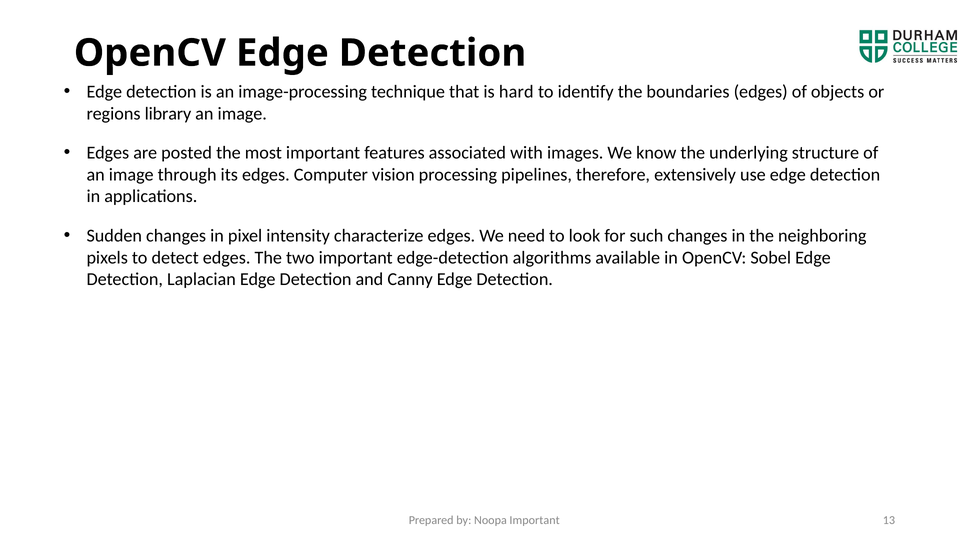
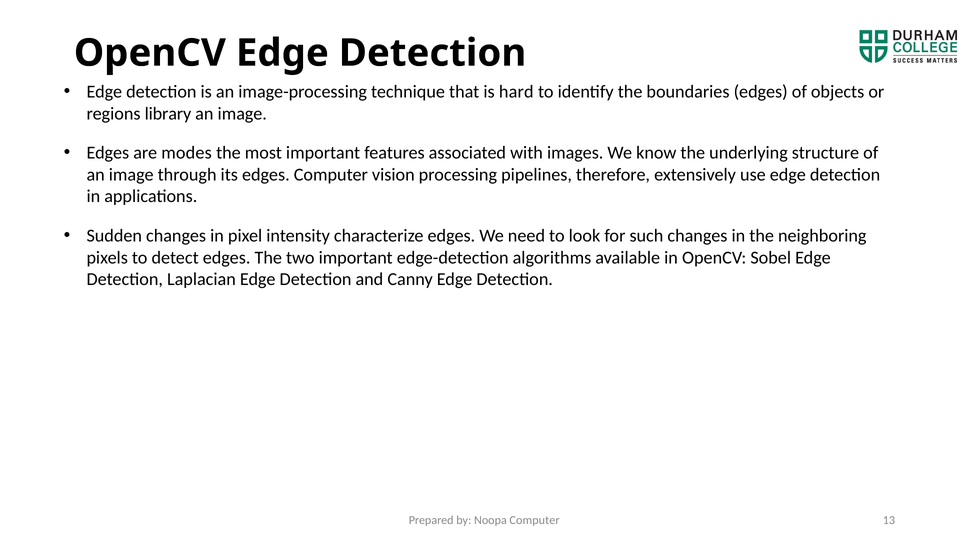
posted: posted -> modes (186, 153)
Noopa Important: Important -> Computer (535, 521)
